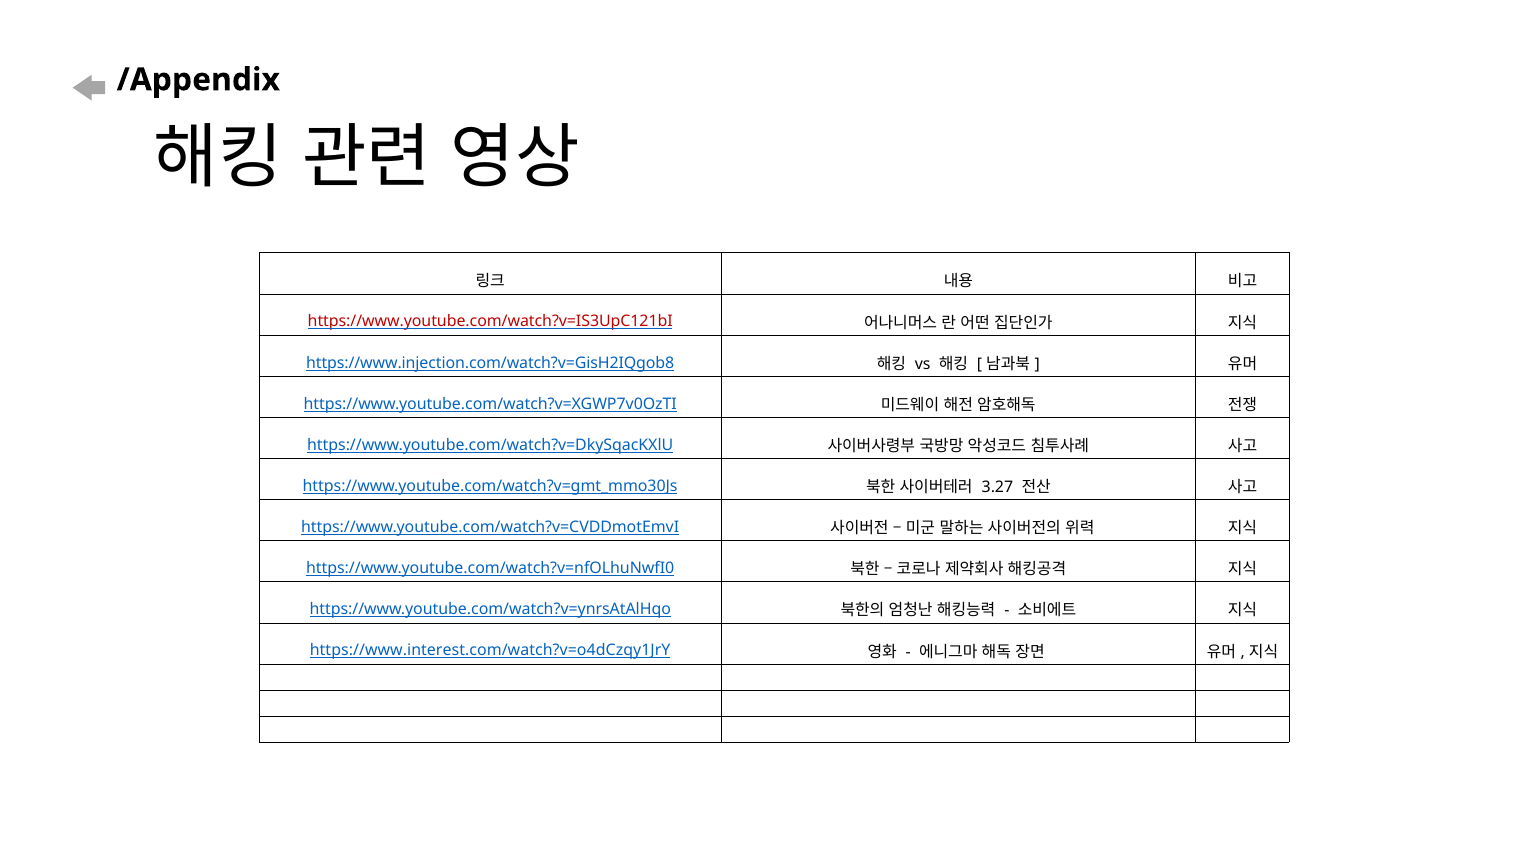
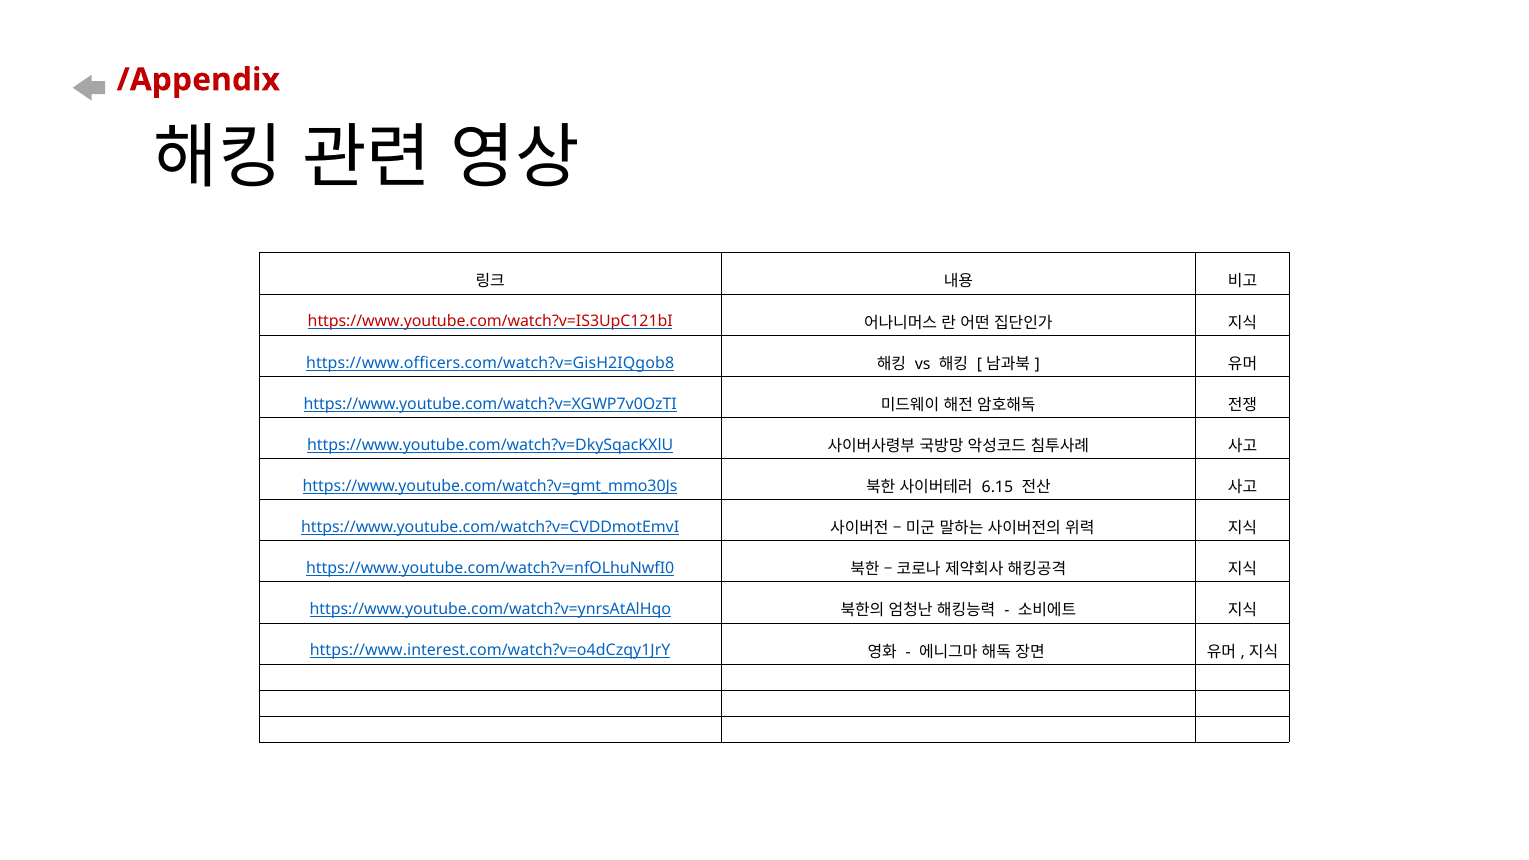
/Appendix colour: black -> red (198, 80)
https://www.injection.com/watch?v=GisH2IQgob8: https://www.injection.com/watch?v=GisH2IQgob8 -> https://www.officers.com/watch?v=GisH2IQgob8 (490, 363)
3.27: 3.27 -> 6.15 (997, 487)
